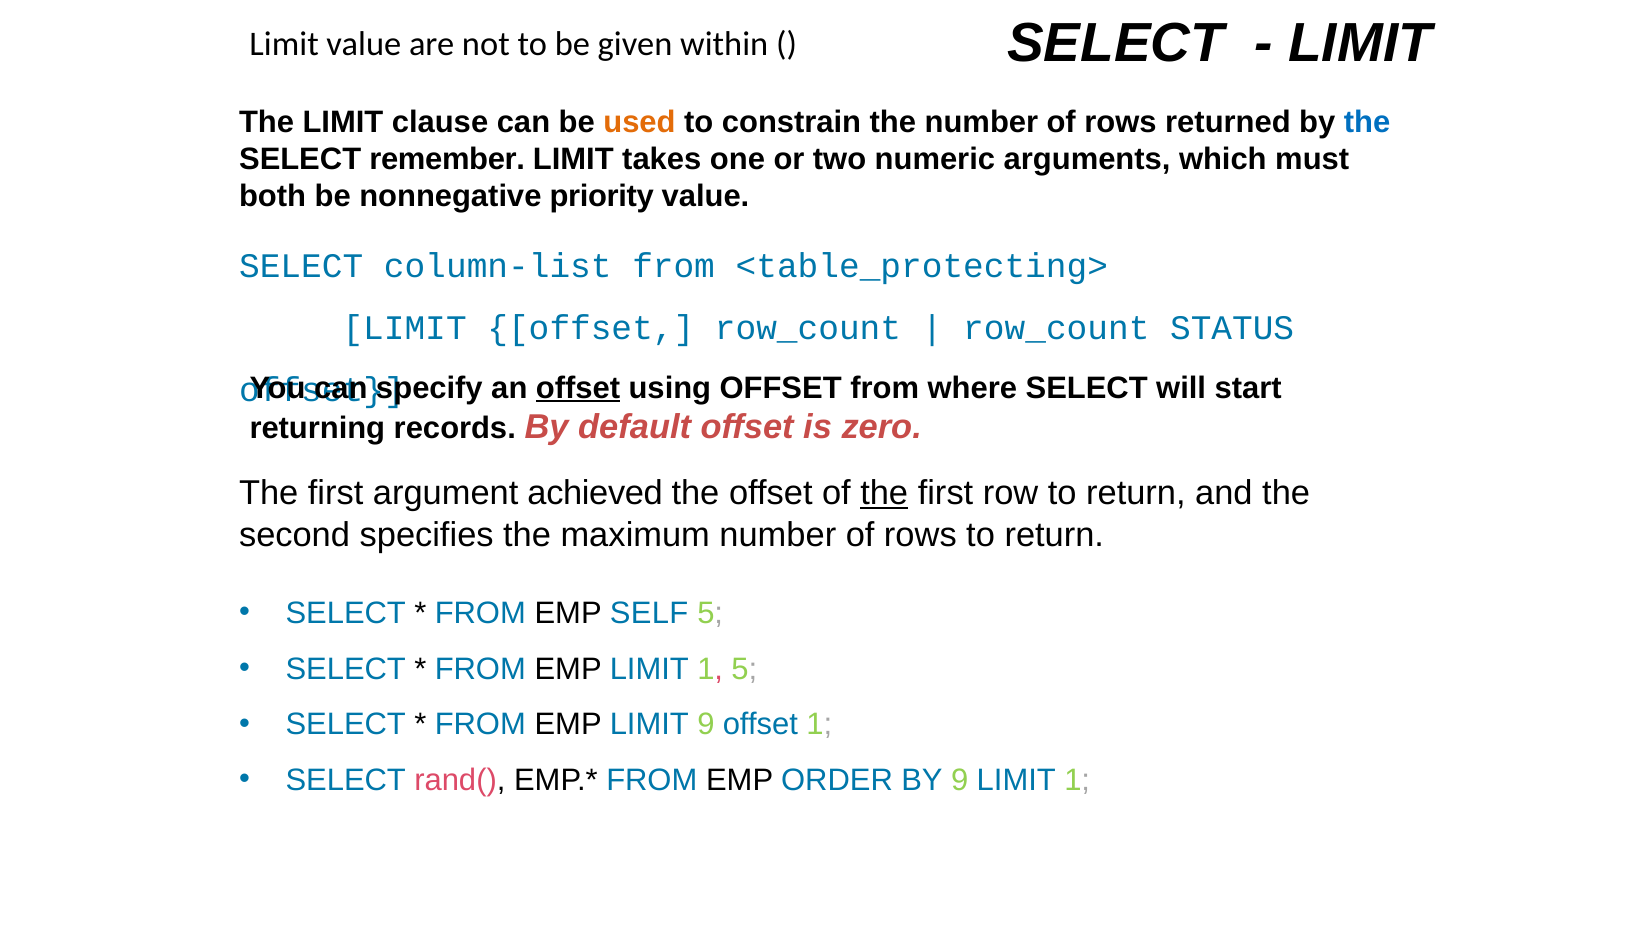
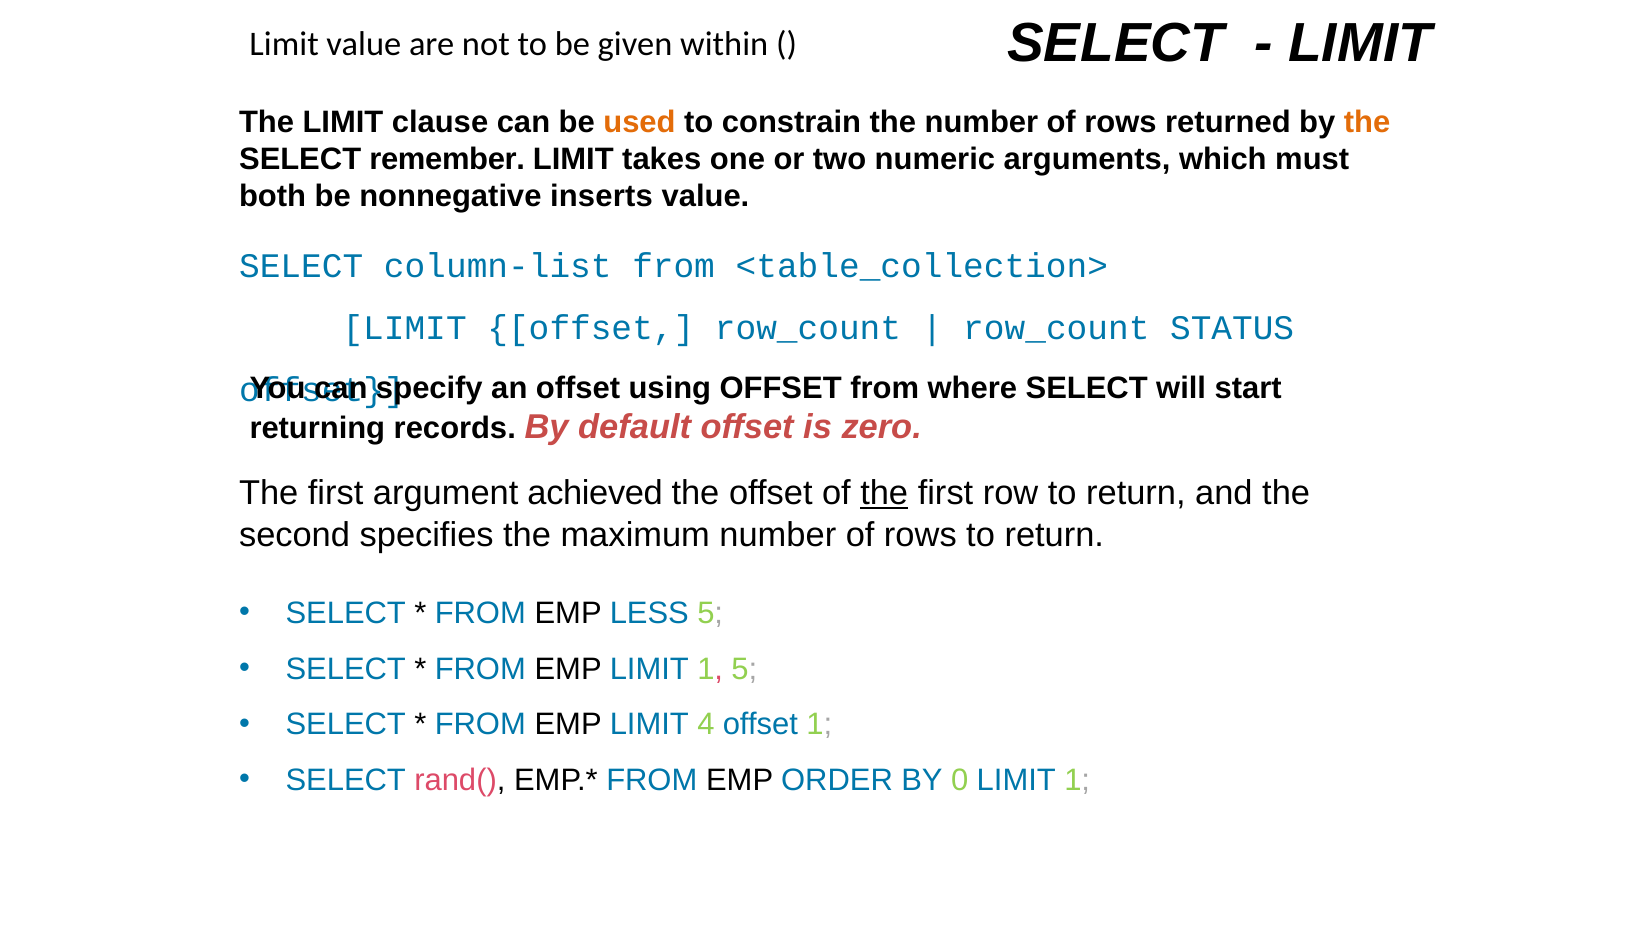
the colour: blue -> orange (1367, 122)
priority: priority -> inserts (602, 196)
<table_protecting>: <table_protecting> -> <table_collection> (922, 266)
offset underline: present -> none (578, 388)
SELF: SELF -> LESS (649, 613)
LIMIT 9: 9 -> 4 (706, 724)
BY 9: 9 -> 0 (960, 780)
